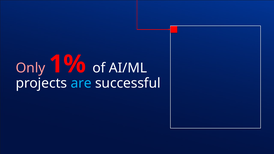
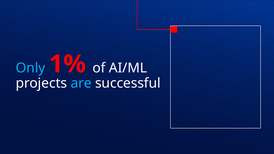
Only colour: pink -> light blue (31, 68)
